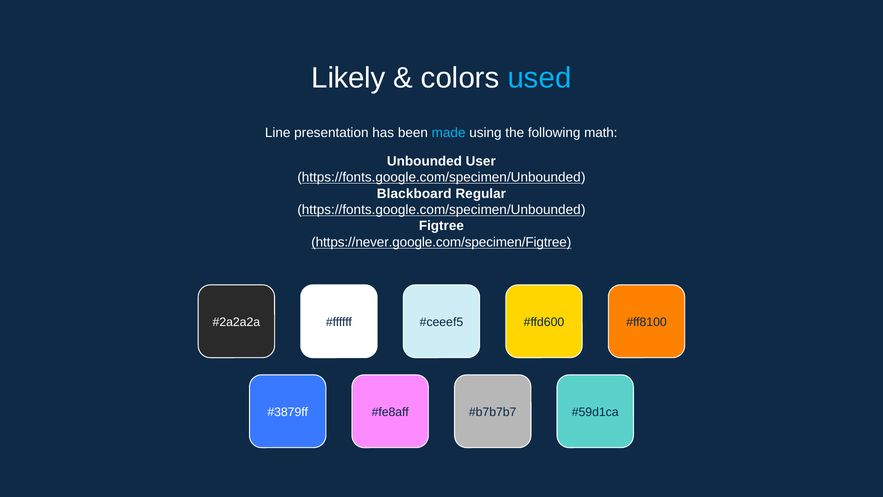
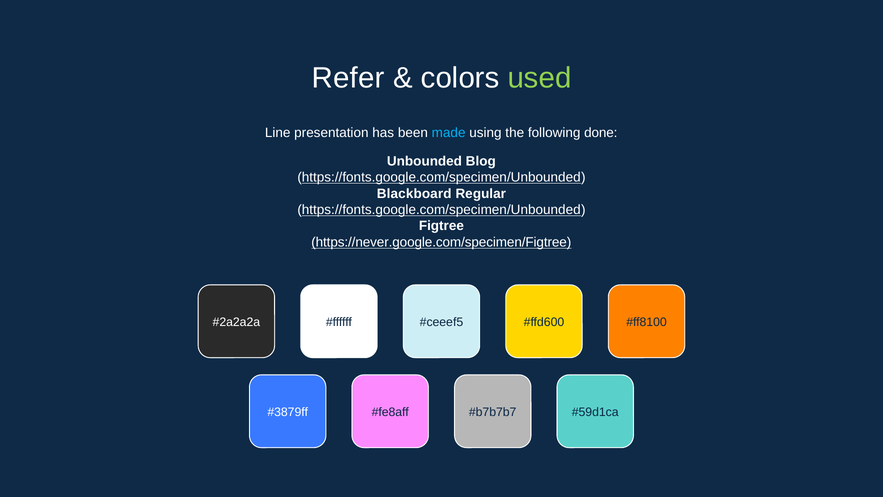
Likely: Likely -> Refer (348, 78)
used colour: light blue -> light green (539, 78)
math: math -> done (601, 133)
User: User -> Blog (481, 161)
